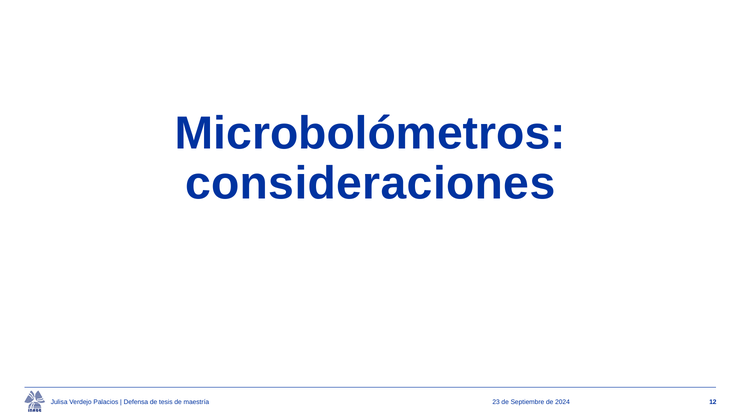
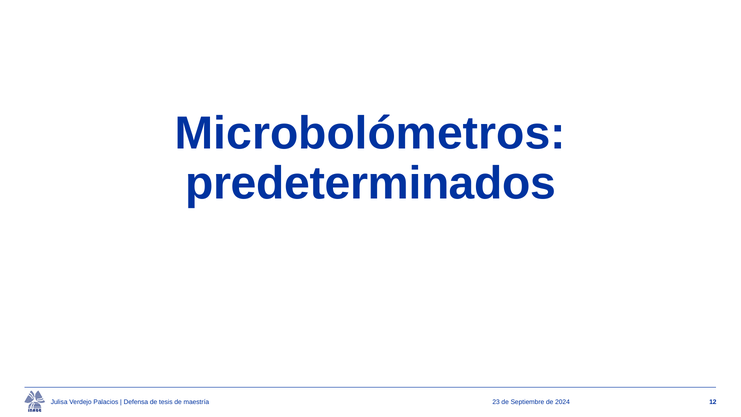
consideraciones: consideraciones -> predeterminados (371, 183)
